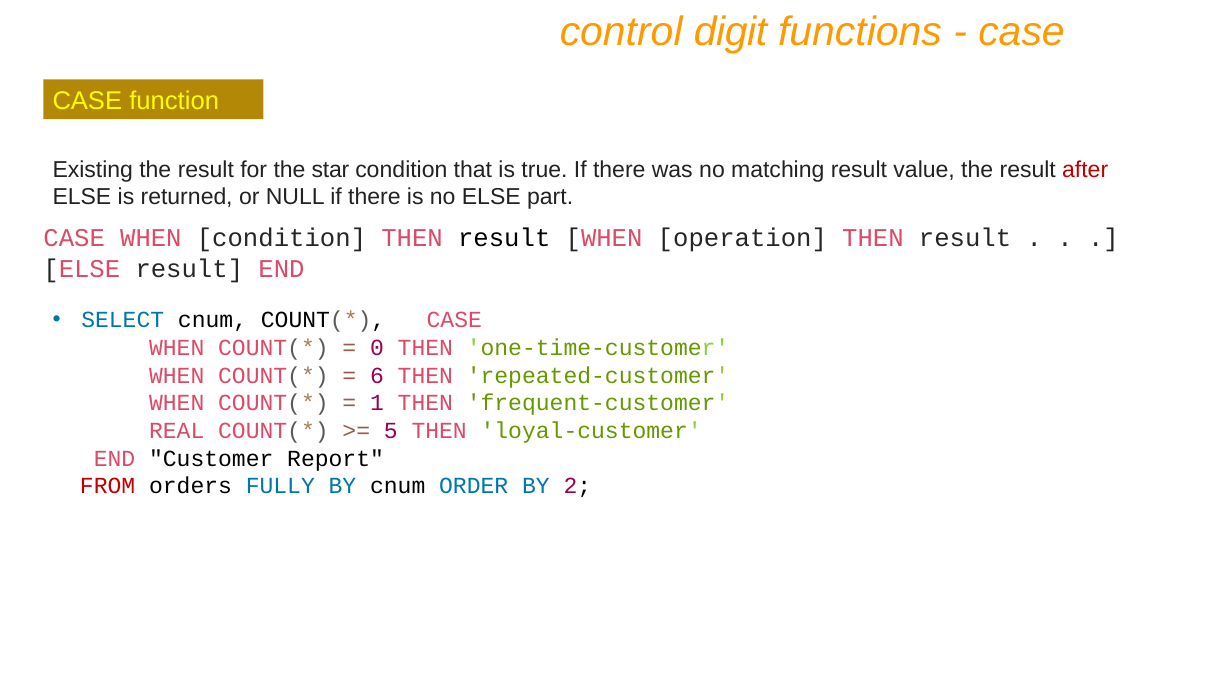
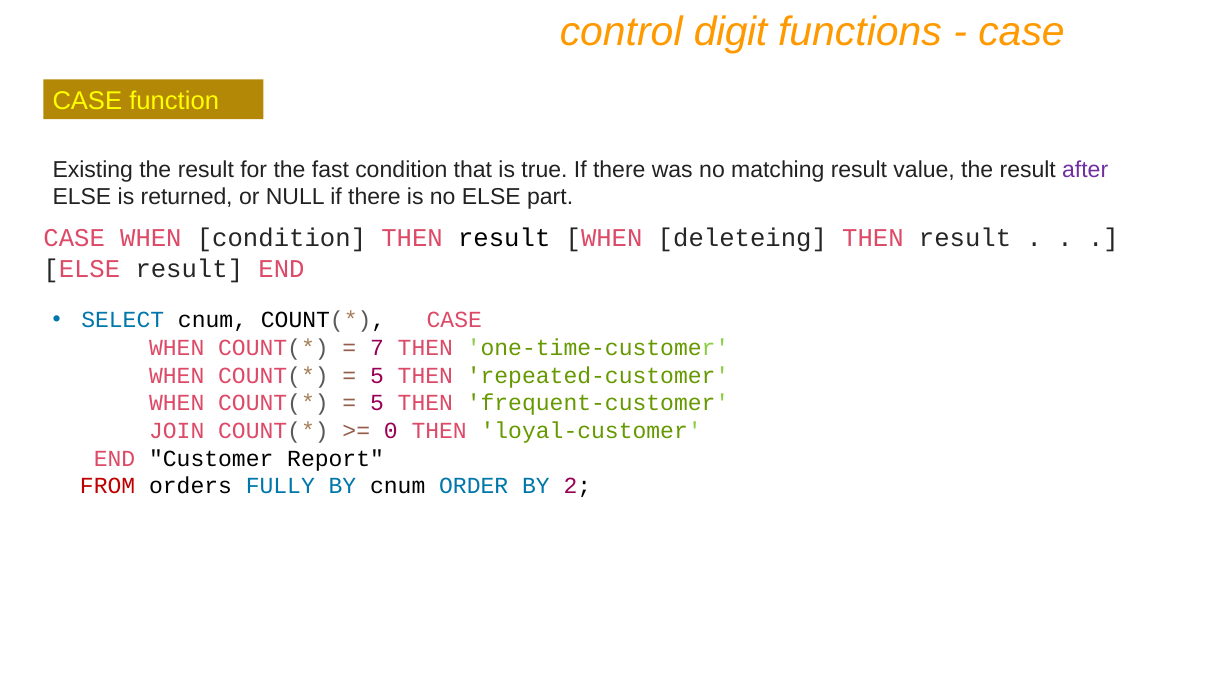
star: star -> fast (330, 170)
after colour: red -> purple (1085, 170)
operation: operation -> deleteing (742, 238)
0: 0 -> 7 (377, 348)
6: 6 -> 5 (377, 376)
1: 1 -> 5 (377, 403)
REAL: REAL -> JOIN (177, 431)
5: 5 -> 0 (391, 431)
